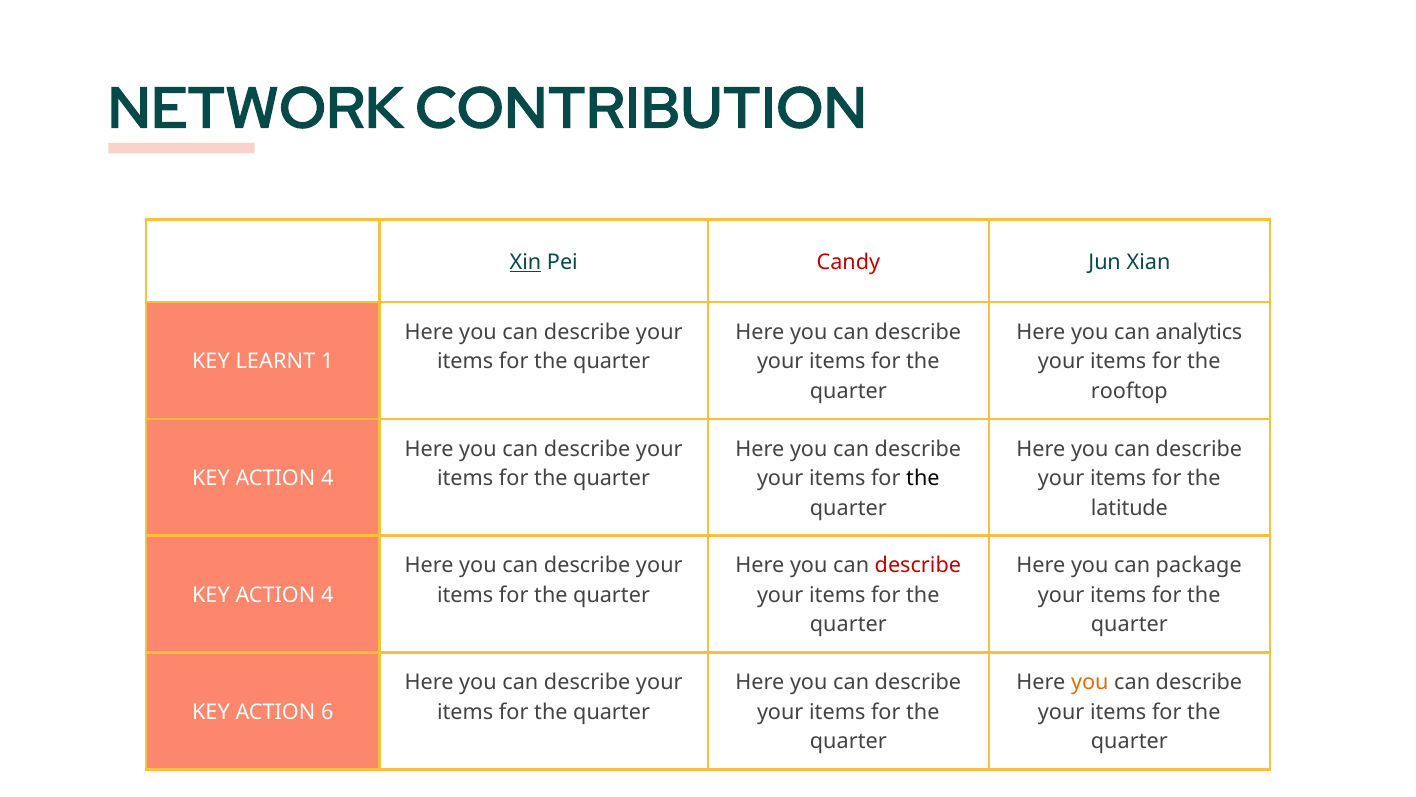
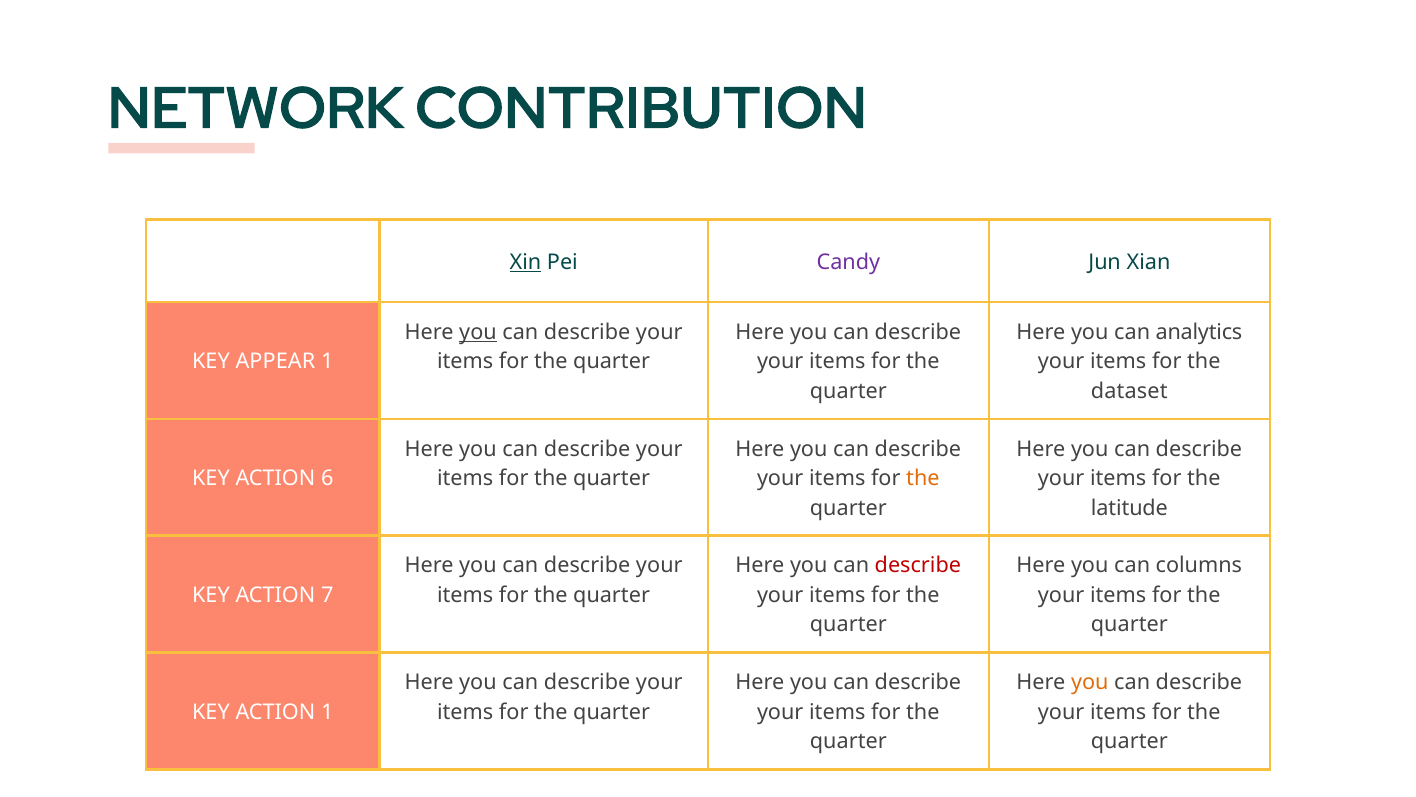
Candy colour: red -> purple (848, 262)
you underline: none -> present (478, 332)
LEARNT: LEARNT -> APPEAR (275, 361)
rooftop: rooftop -> dataset (1129, 391)
4: 4 -> 6 (327, 478)
the colour: black -> orange (923, 478)
package: package -> columns (1199, 565)
4: 4 -> 7 (327, 595)
ACTION 6: 6 -> 1 (327, 712)
